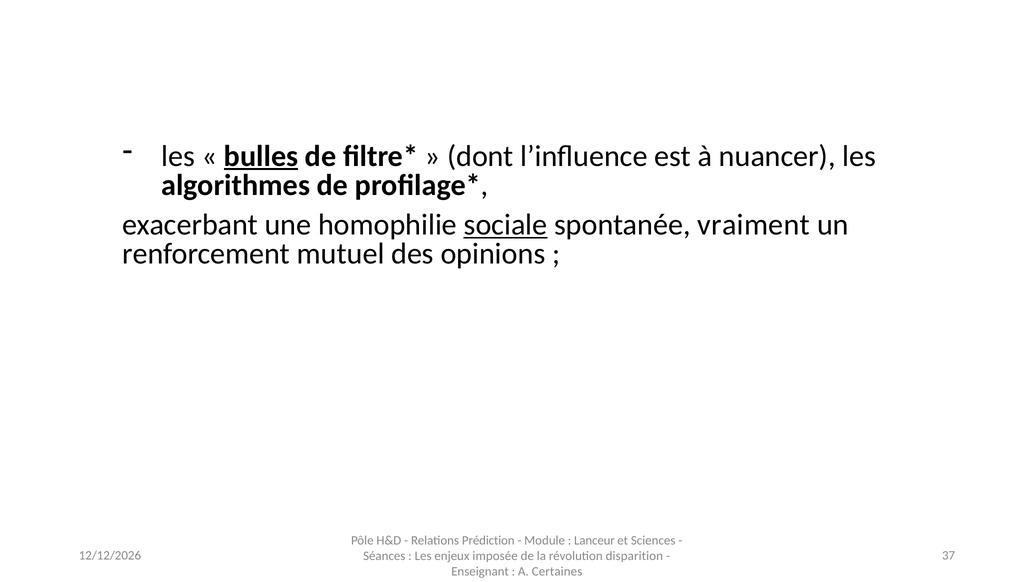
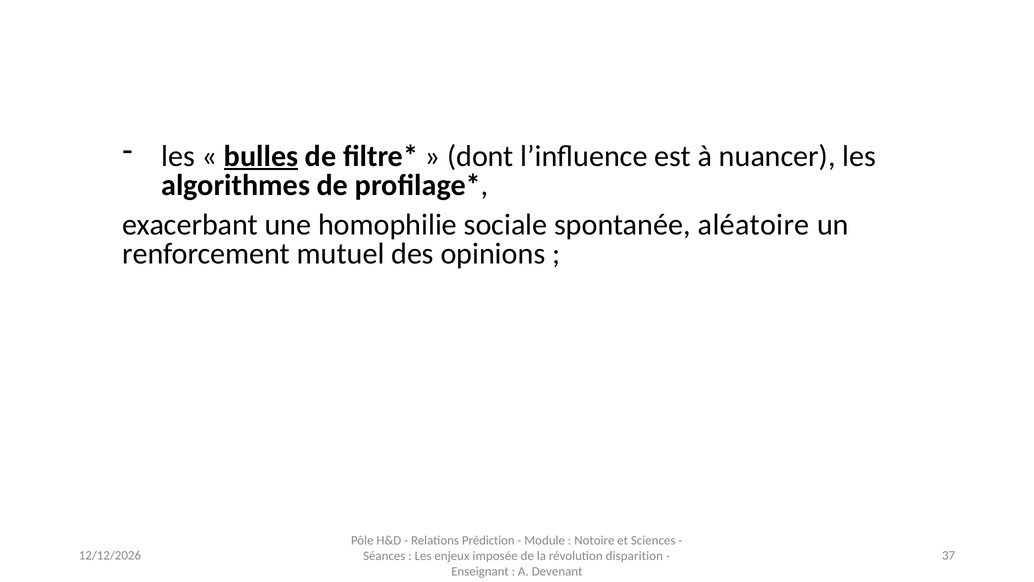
sociale underline: present -> none (506, 225)
vraiment: vraiment -> aléatoire (754, 225)
Lanceur: Lanceur -> Notoire (594, 540)
Certaines: Certaines -> Devenant (557, 571)
